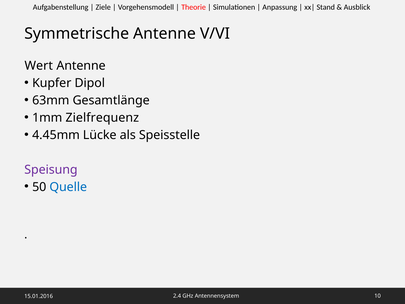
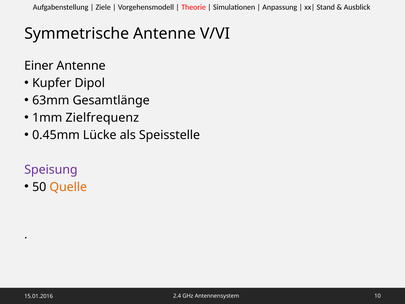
Wert: Wert -> Einer (39, 66)
4.45mm: 4.45mm -> 0.45mm (56, 135)
Quelle colour: blue -> orange (68, 187)
